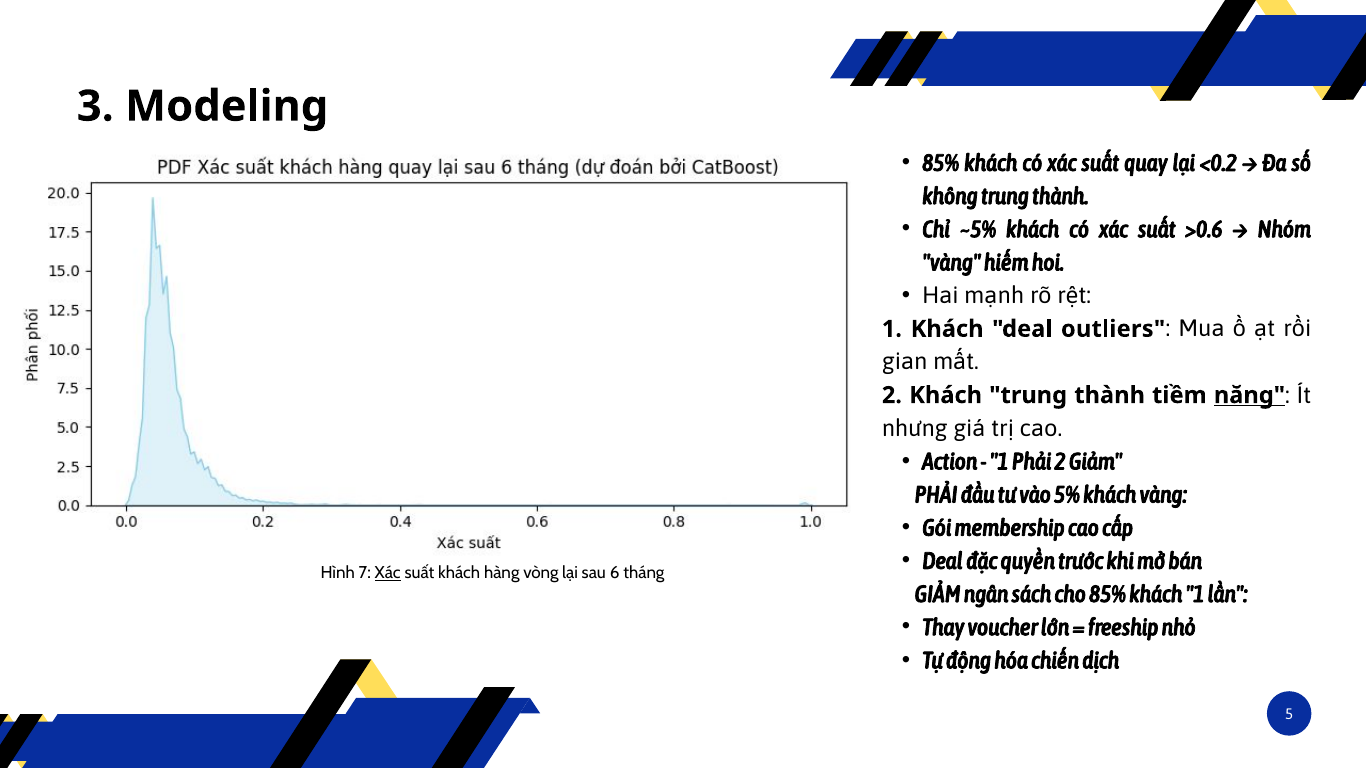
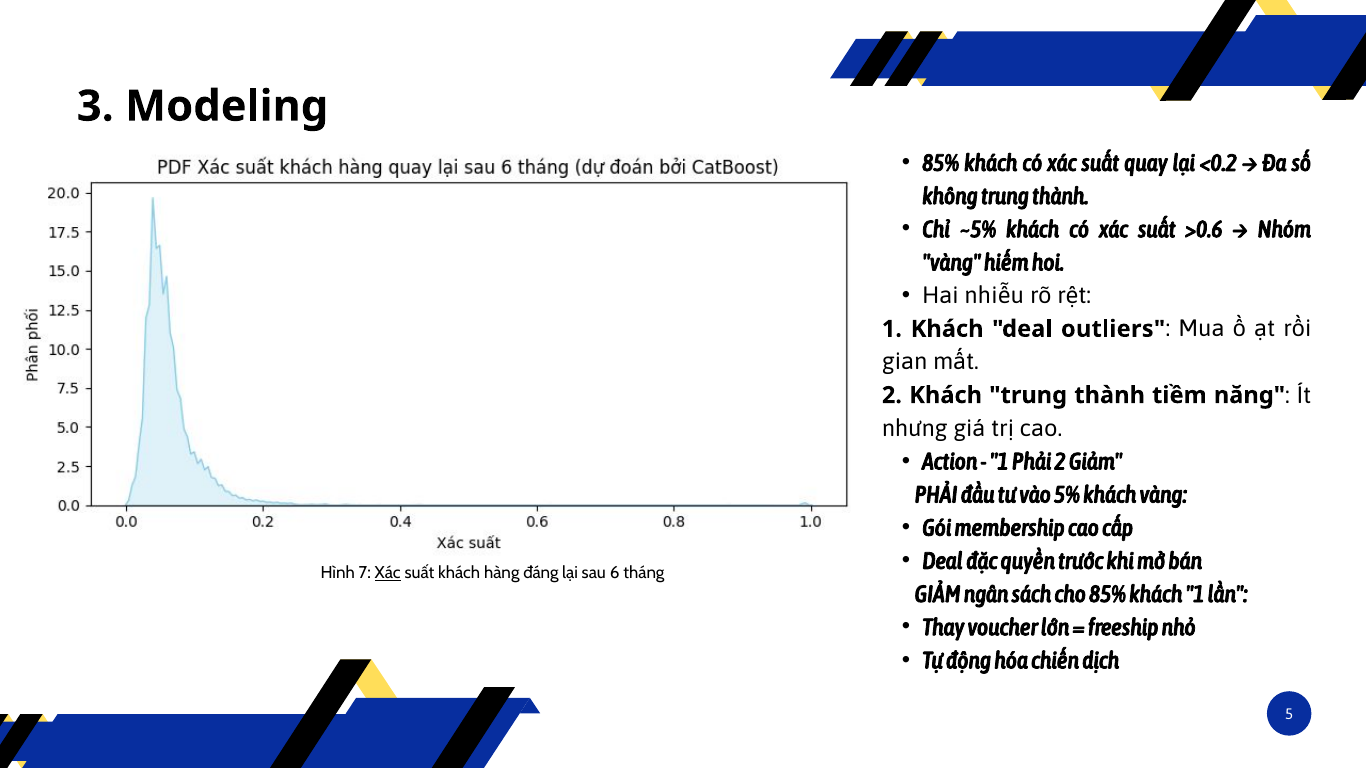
mạnh: mạnh -> nhiễu (994, 296)
năng underline: present -> none (1249, 395)
vòng: vòng -> đáng (541, 573)
